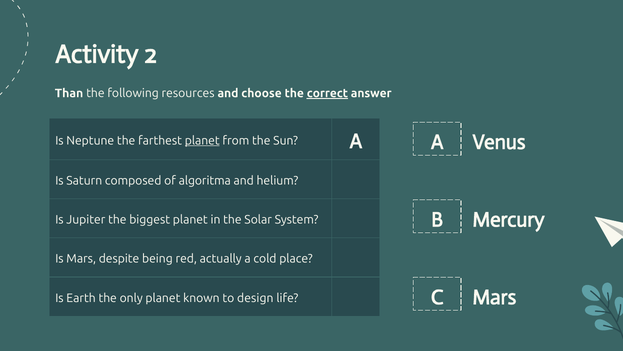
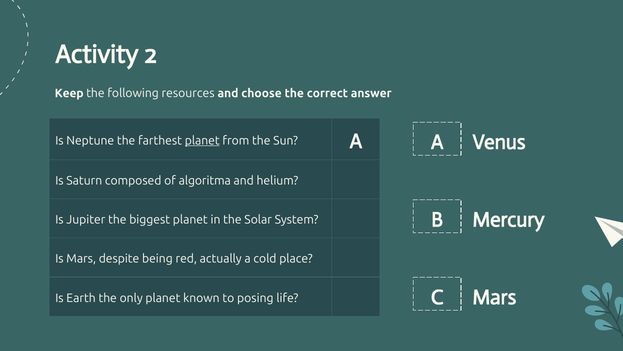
Than: Than -> Keep (69, 93)
correct underline: present -> none (327, 93)
design: design -> posing (255, 298)
